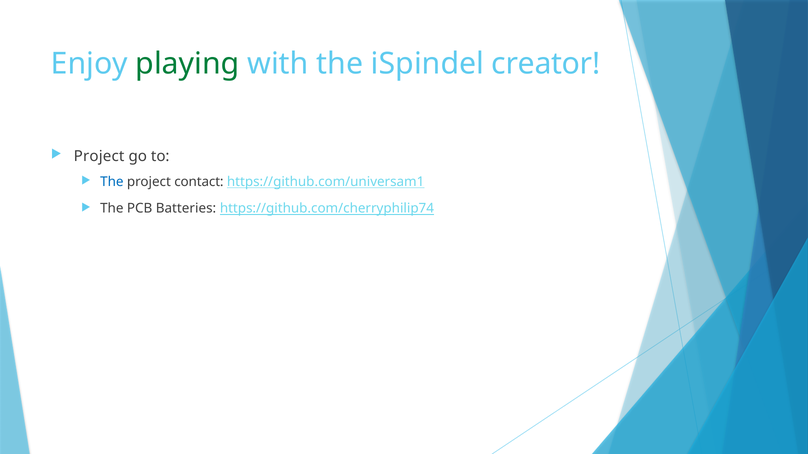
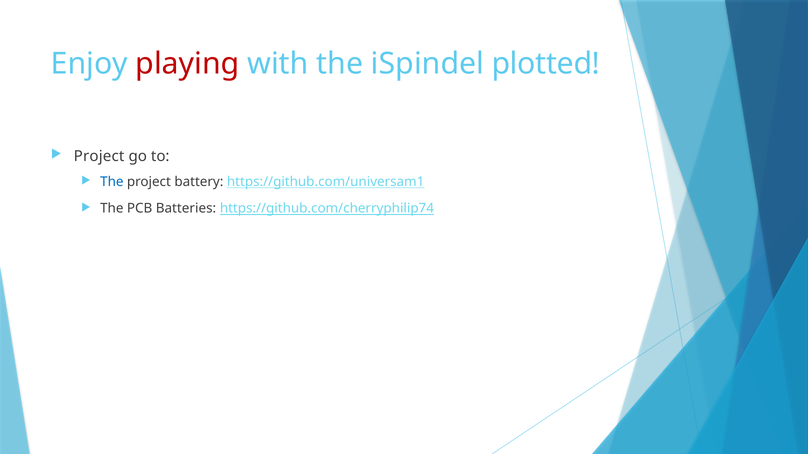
playing colour: green -> red (187, 64)
creator: creator -> plotted (546, 64)
contact: contact -> battery (199, 182)
